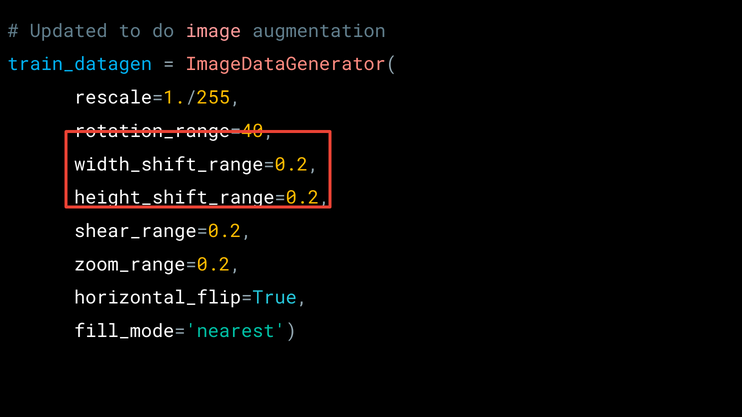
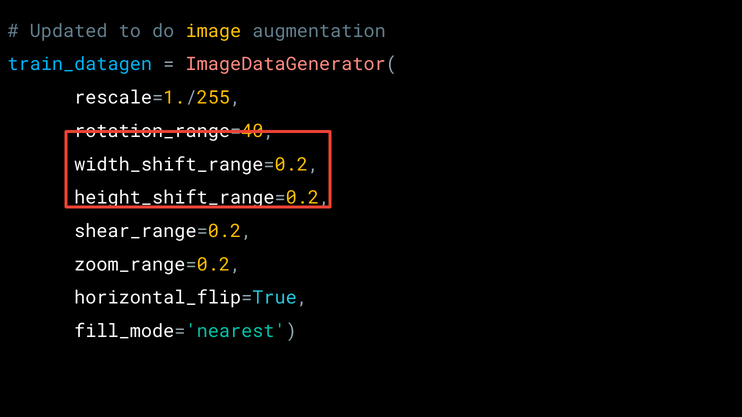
image colour: pink -> yellow (213, 31)
